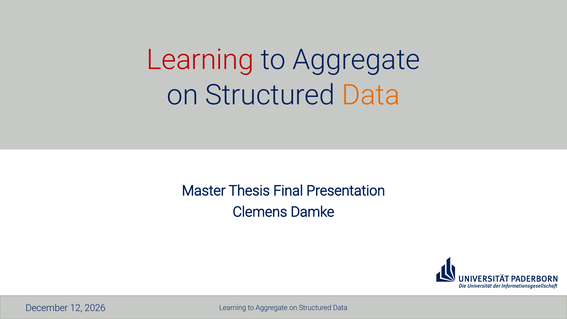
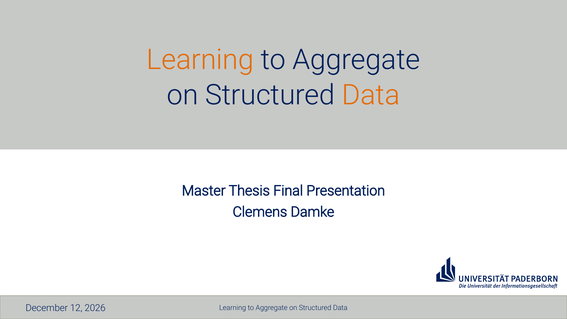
Learning colour: red -> orange (200, 60)
